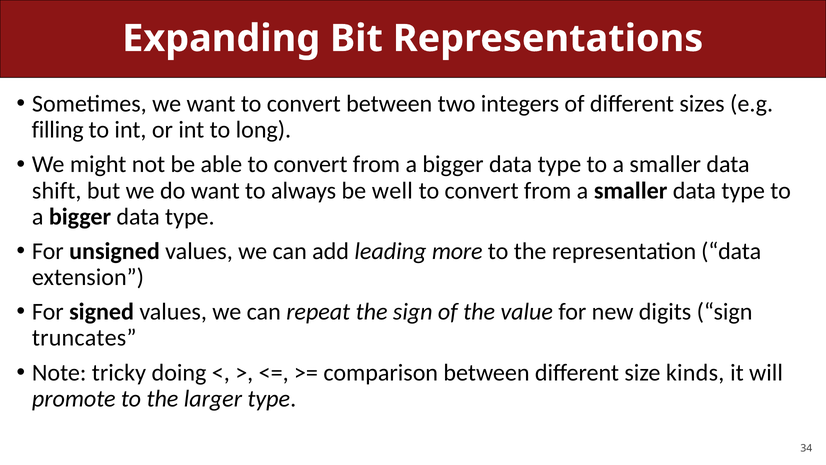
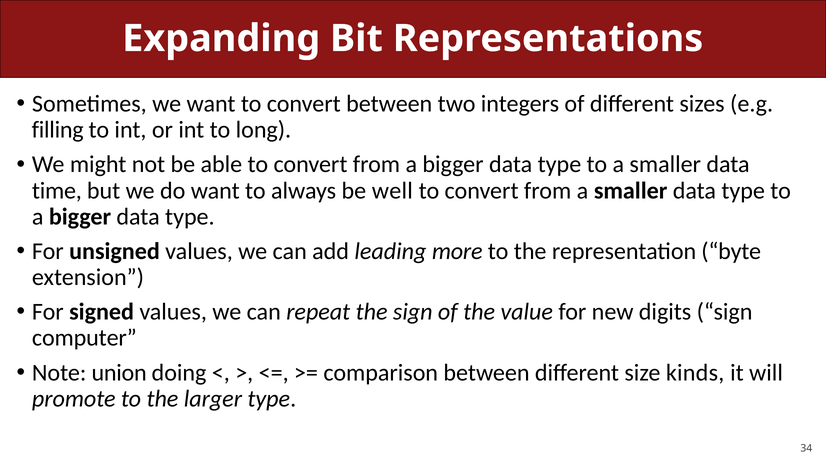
shift: shift -> time (57, 190)
representation data: data -> byte (731, 251)
truncates: truncates -> computer (84, 338)
tricky: tricky -> union (119, 372)
